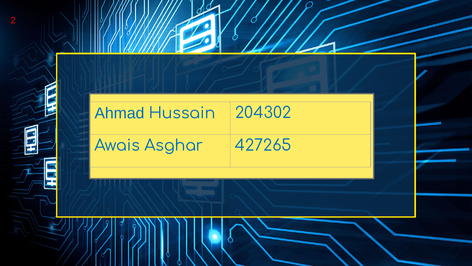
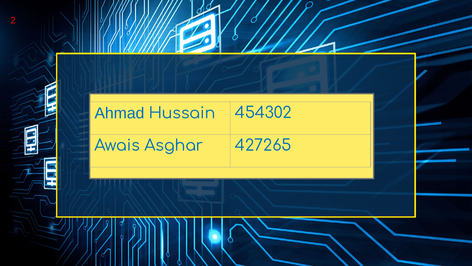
204302: 204302 -> 454302 (263, 113)
